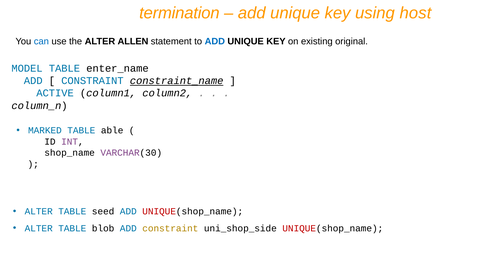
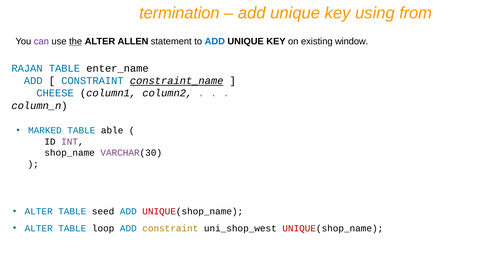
host: host -> from (416, 13)
can colour: blue -> purple (41, 41)
the underline: none -> present (76, 41)
original: original -> window (352, 41)
MODEL: MODEL -> RAJAN (27, 68)
ACTIVE: ACTIVE -> CHEESE (55, 93)
blob: blob -> loop (103, 228)
uni_shop_side: uni_shop_side -> uni_shop_west (240, 228)
